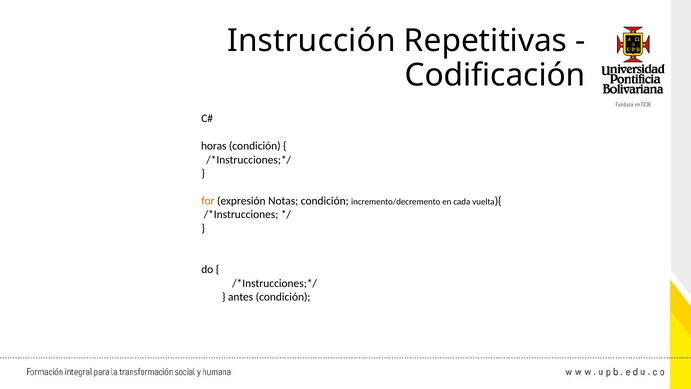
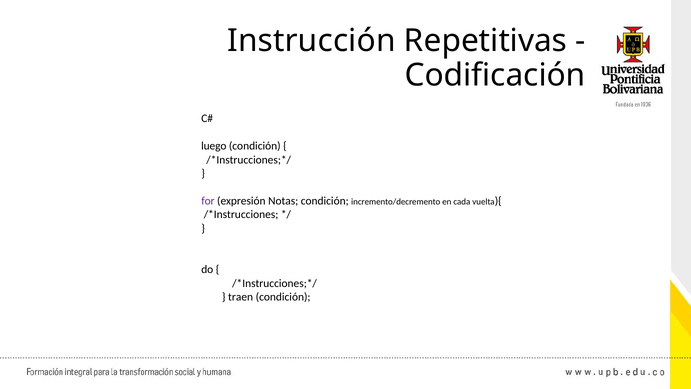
horas: horas -> luego (214, 146)
for colour: orange -> purple (208, 201)
antes: antes -> traen (241, 297)
